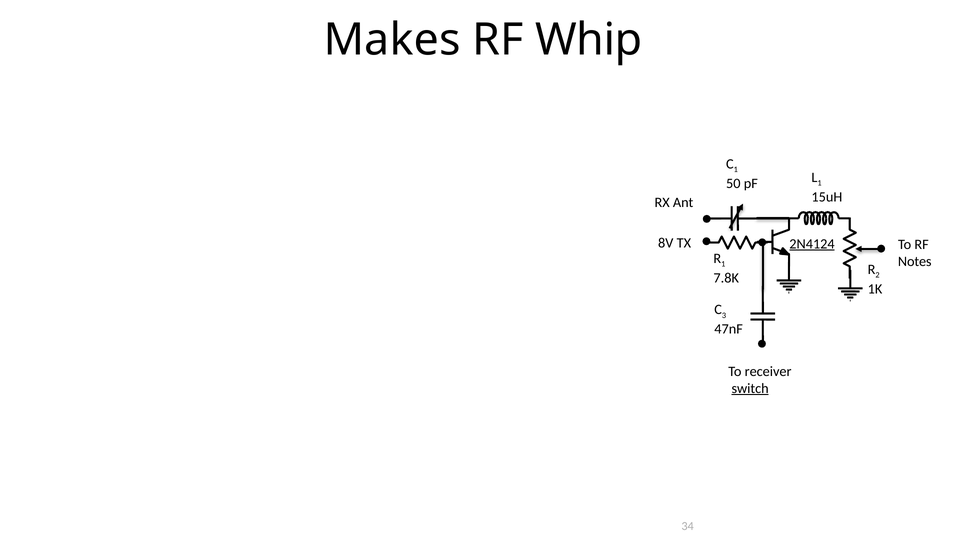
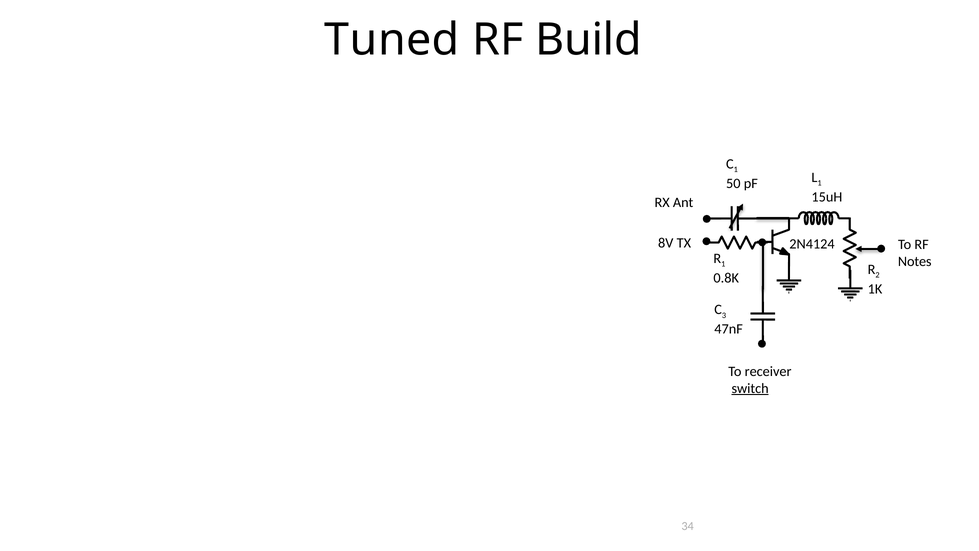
Makes: Makes -> Tuned (392, 40)
Whip: Whip -> Build (589, 40)
2N4124 underline: present -> none (812, 244)
7.8K: 7.8K -> 0.8K (726, 278)
